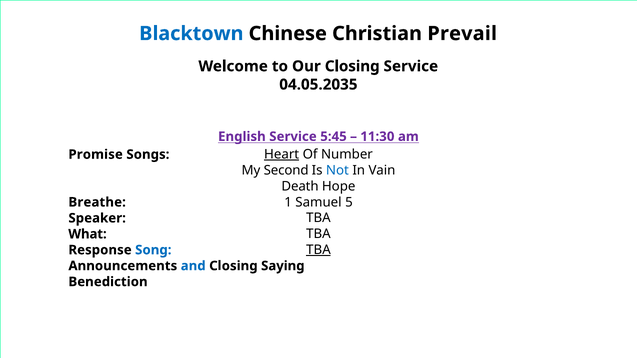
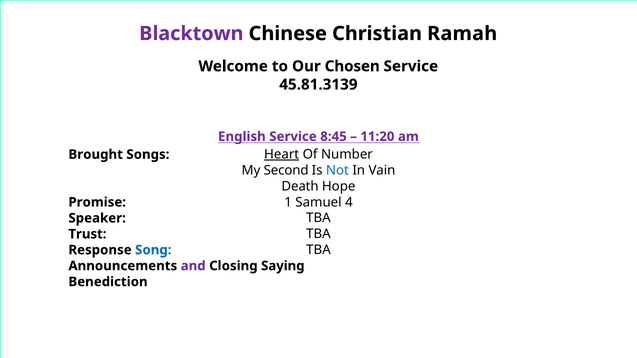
Blacktown colour: blue -> purple (191, 34)
Prevail: Prevail -> Ramah (462, 34)
Our Closing: Closing -> Chosen (352, 66)
04.05.2035: 04.05.2035 -> 45.81.3139 (318, 85)
5:45: 5:45 -> 8:45 (333, 137)
11:30: 11:30 -> 11:20 (377, 137)
Promise: Promise -> Brought (96, 155)
5: 5 -> 4 (349, 202)
Breathe: Breathe -> Promise (97, 202)
What: What -> Trust (87, 234)
TBA underline: present -> none (318, 250)
and colour: blue -> purple (193, 266)
